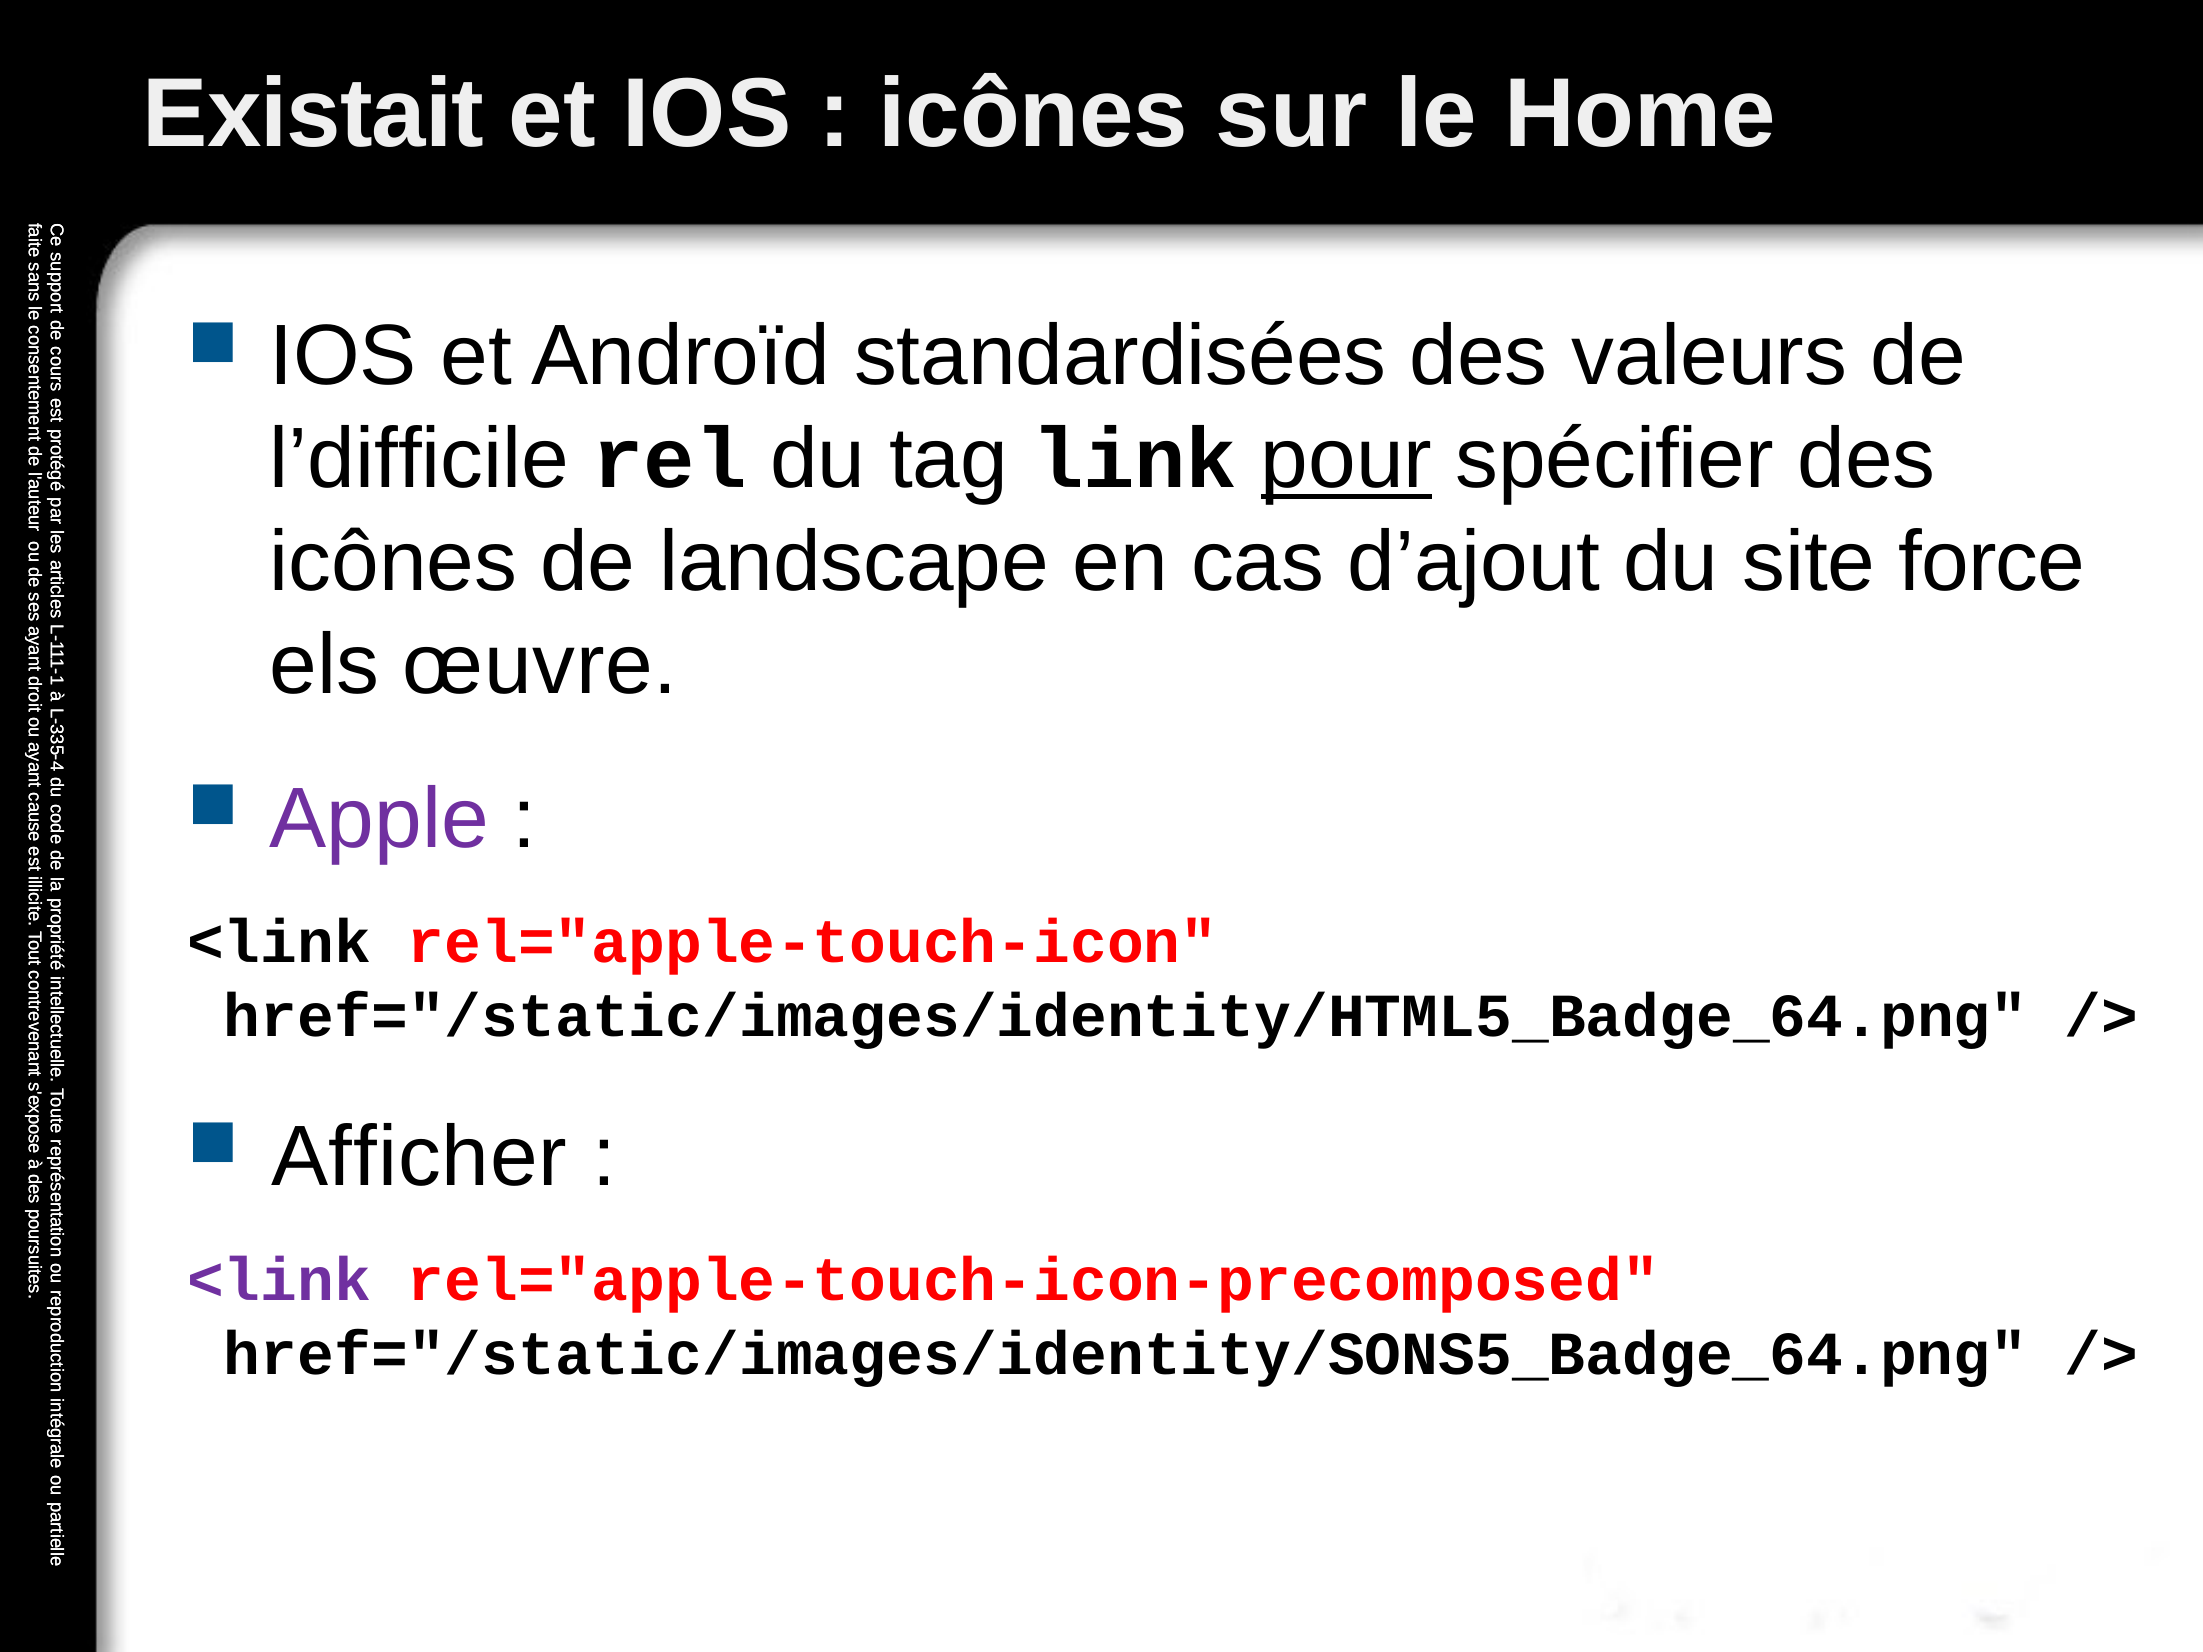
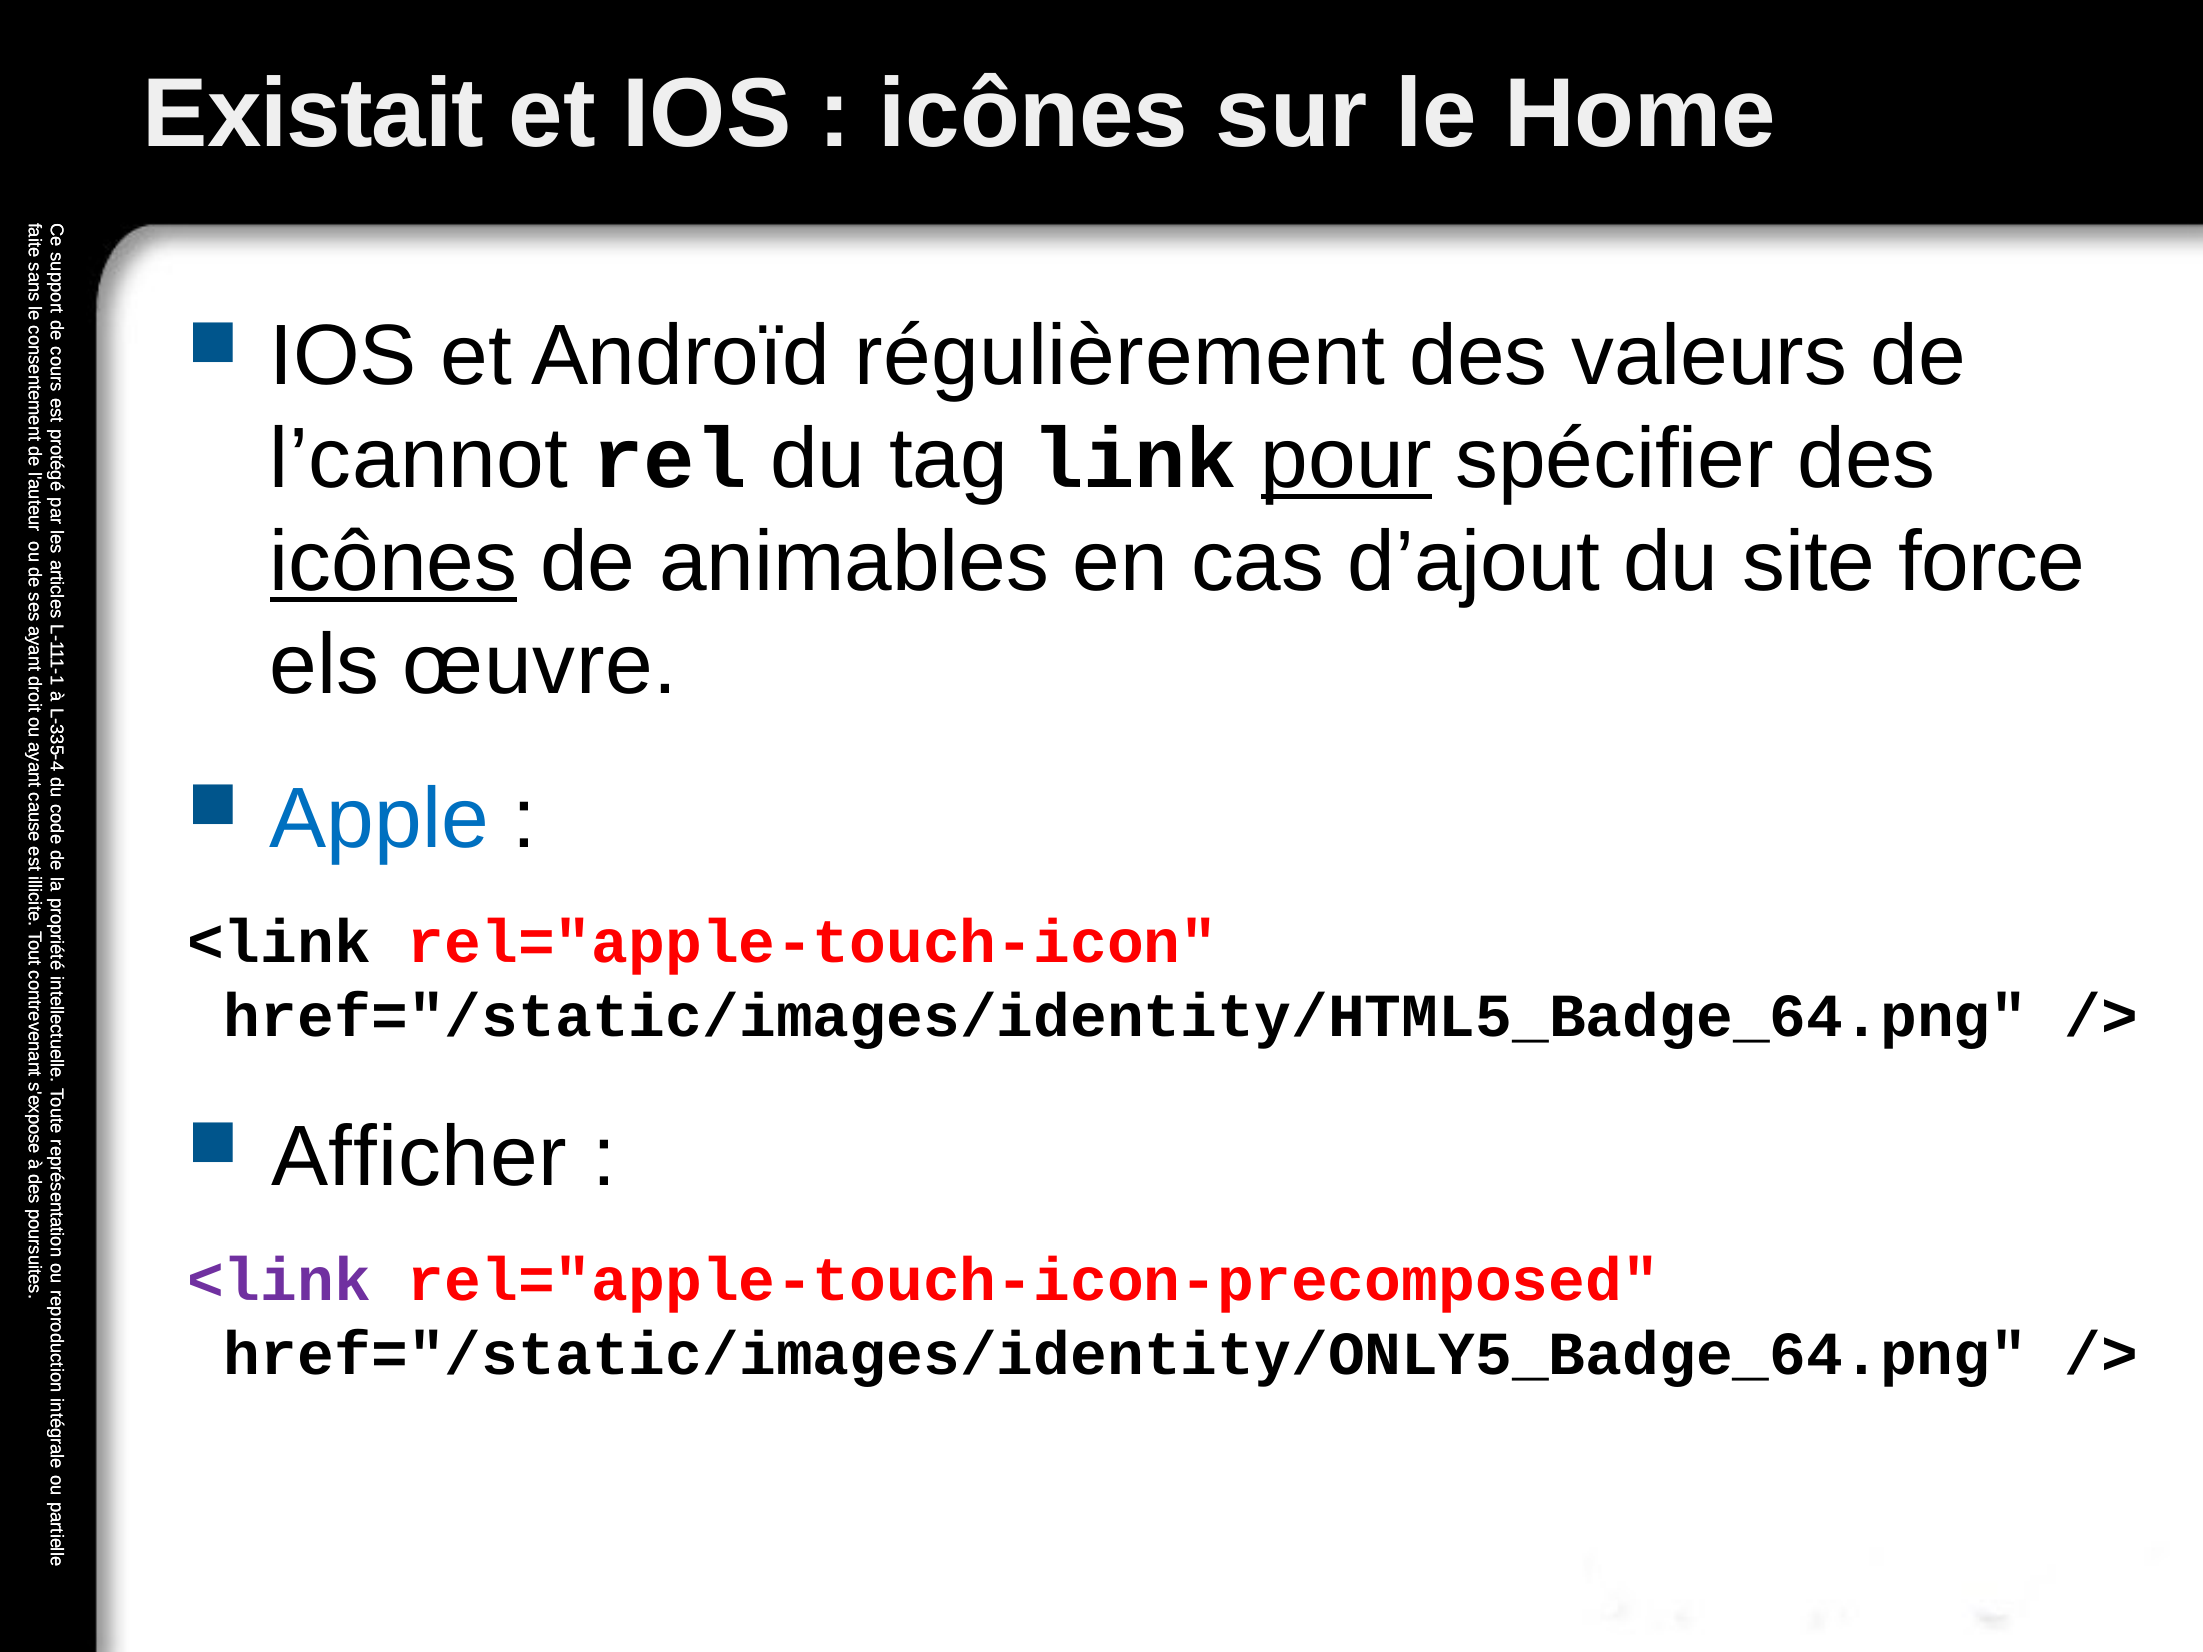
standardisées: standardisées -> régulièrement (1120, 357)
l’difficile: l’difficile -> l’cannot (419, 460)
icônes underline: none -> present (394, 562)
landscape: landscape -> animables (854, 562)
Apple colour: purple -> blue (379, 820)
href="/static/images/identity/SONS5_Badge_64.png: href="/static/images/identity/SONS5_Badge_64.png -> href="/static/images/identity/ONLY5_Badge_64.png (1126, 1354)
